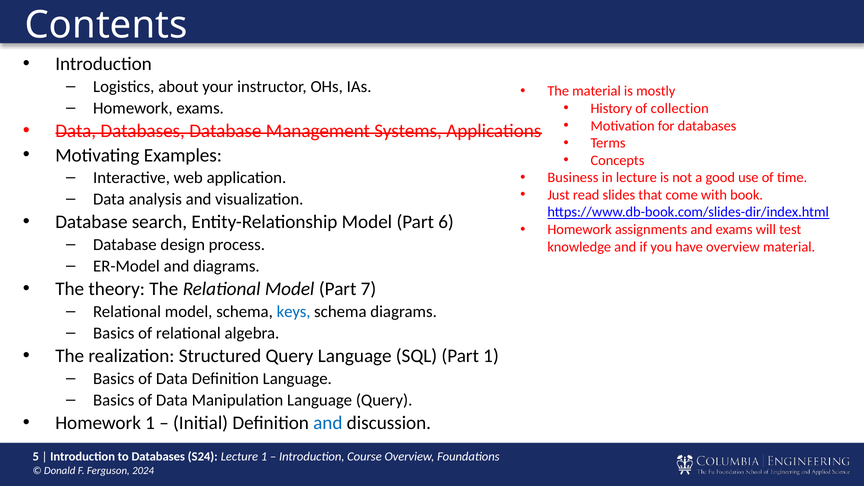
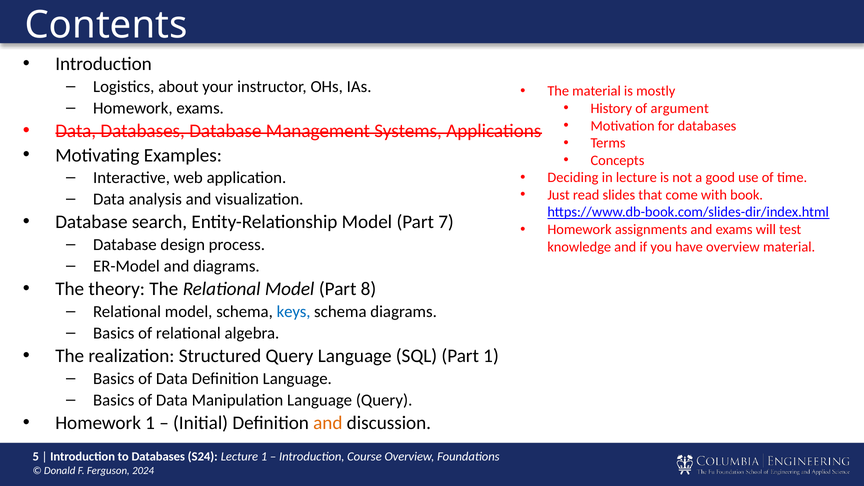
collection: collection -> argument (680, 109)
Business: Business -> Deciding (573, 178)
6: 6 -> 7 (446, 222)
7: 7 -> 8 (368, 289)
and colour: blue -> orange (328, 423)
